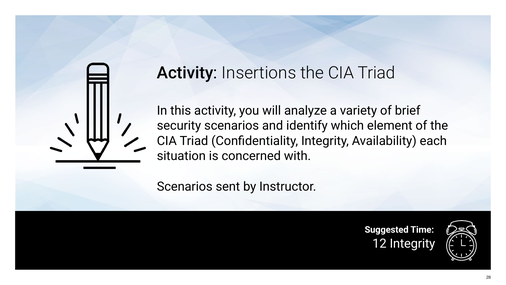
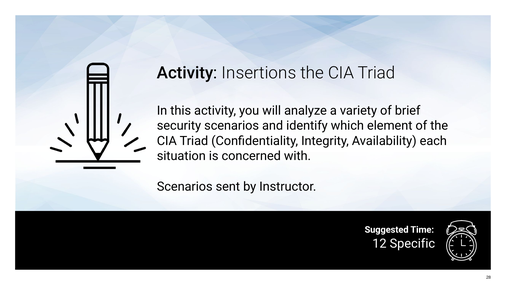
12 Integrity: Integrity -> Specific (412, 243)
